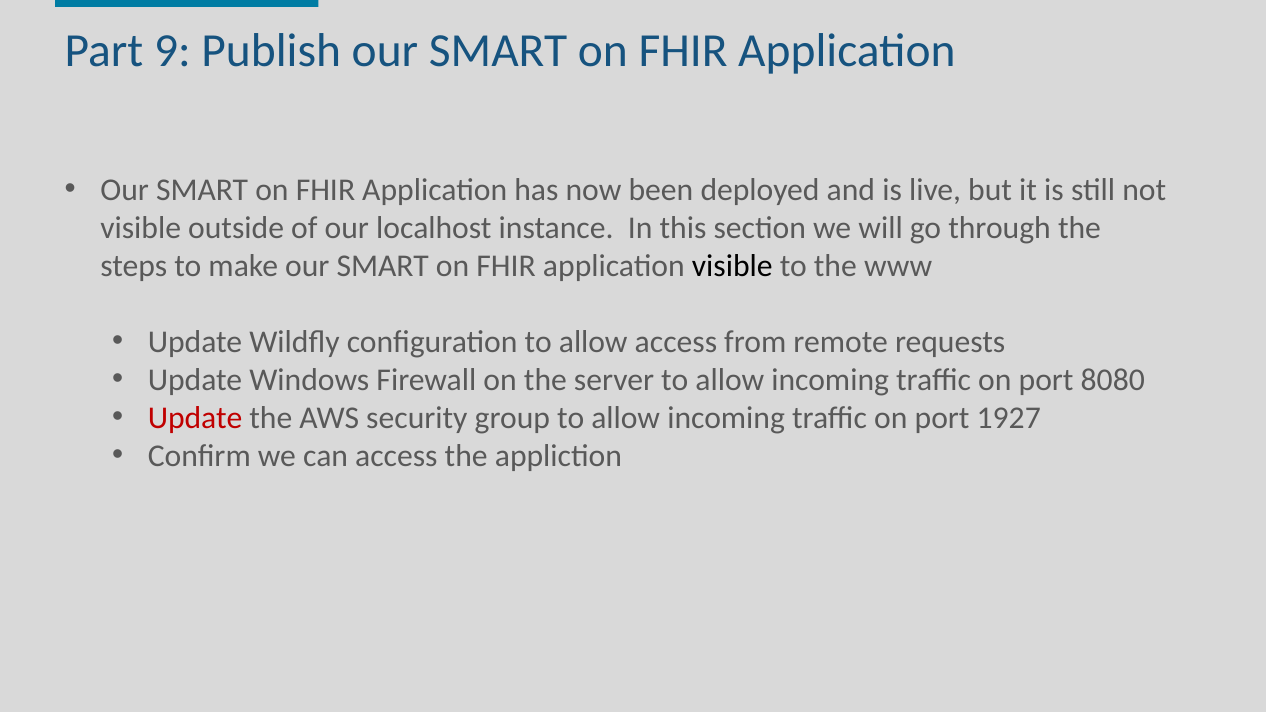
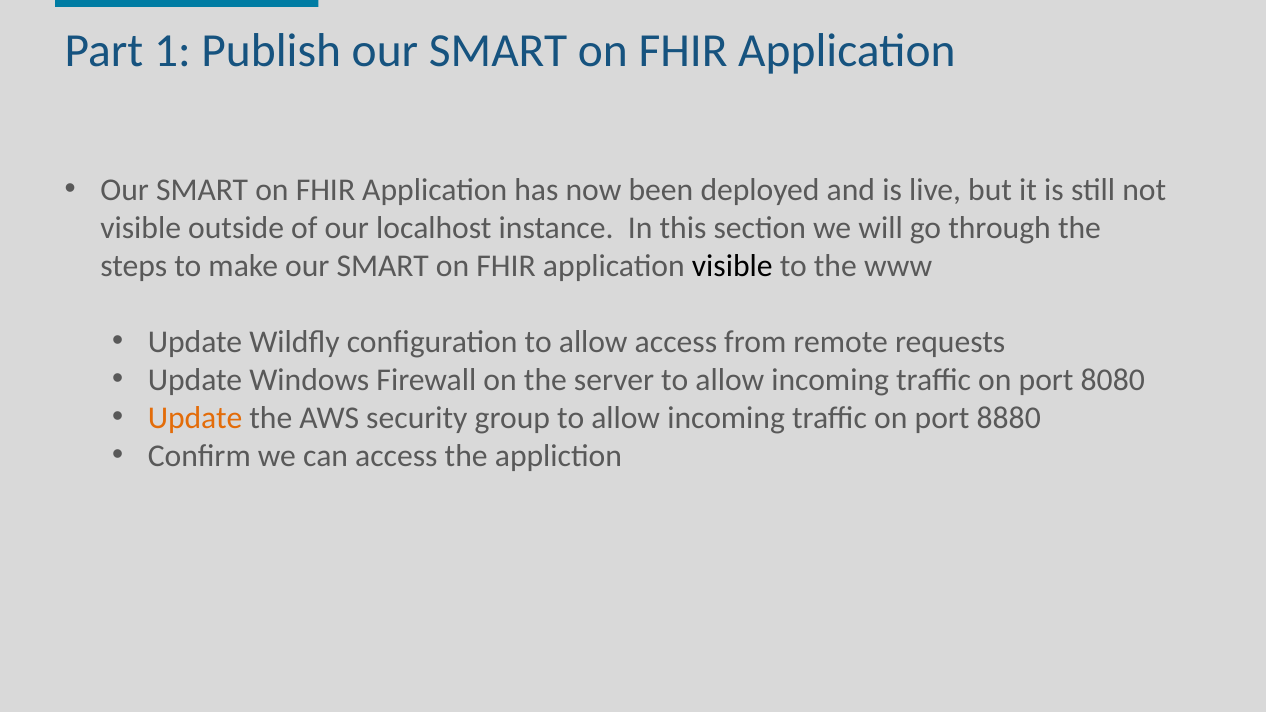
9: 9 -> 1 (172, 51)
Update colour: red -> orange (195, 418)
1927: 1927 -> 8880 (1009, 418)
